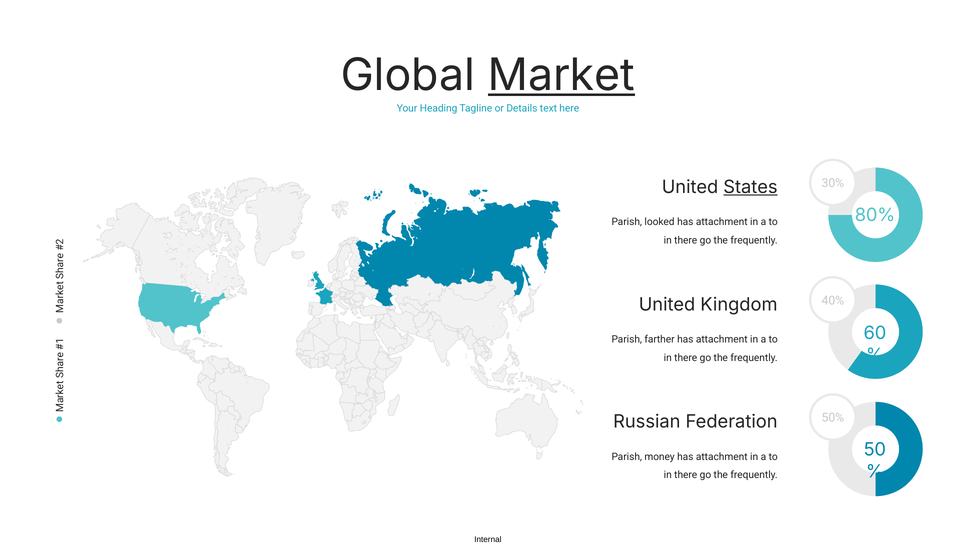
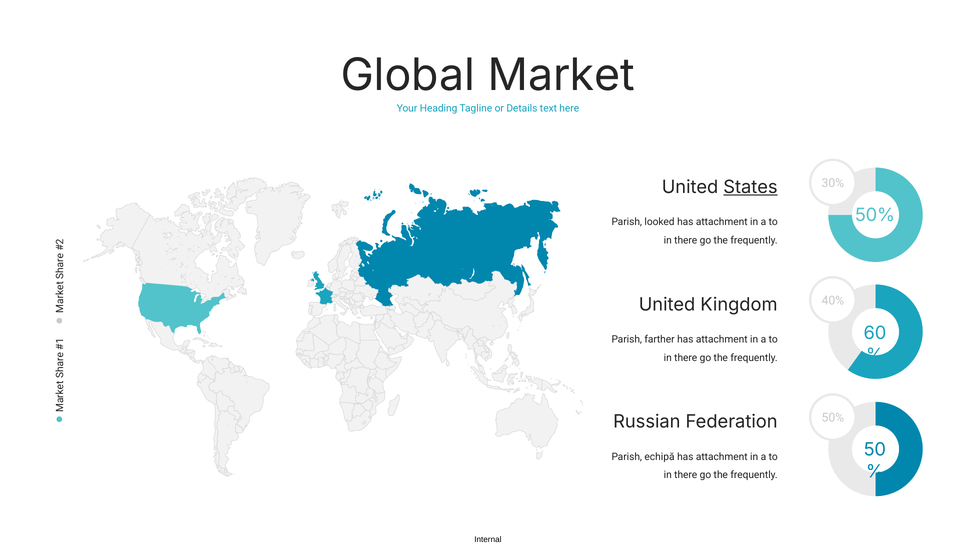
Market underline: present -> none (561, 75)
80%: 80% -> 50% (875, 215)
money: money -> echipă (659, 457)
